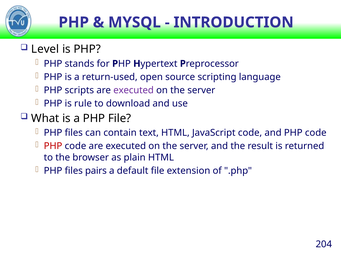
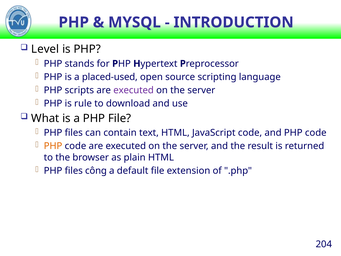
return-used: return-used -> placed-used (110, 77)
PHP colour: red -> orange (53, 146)
pairs: pairs -> công (96, 171)
